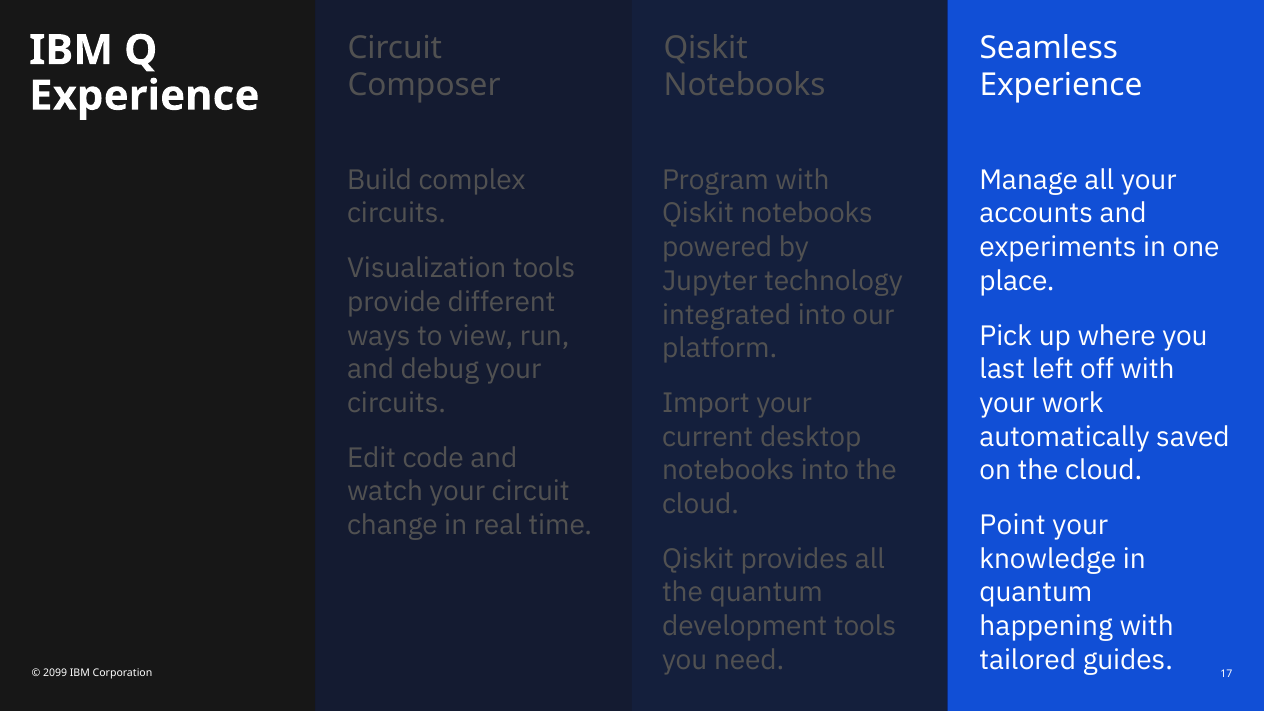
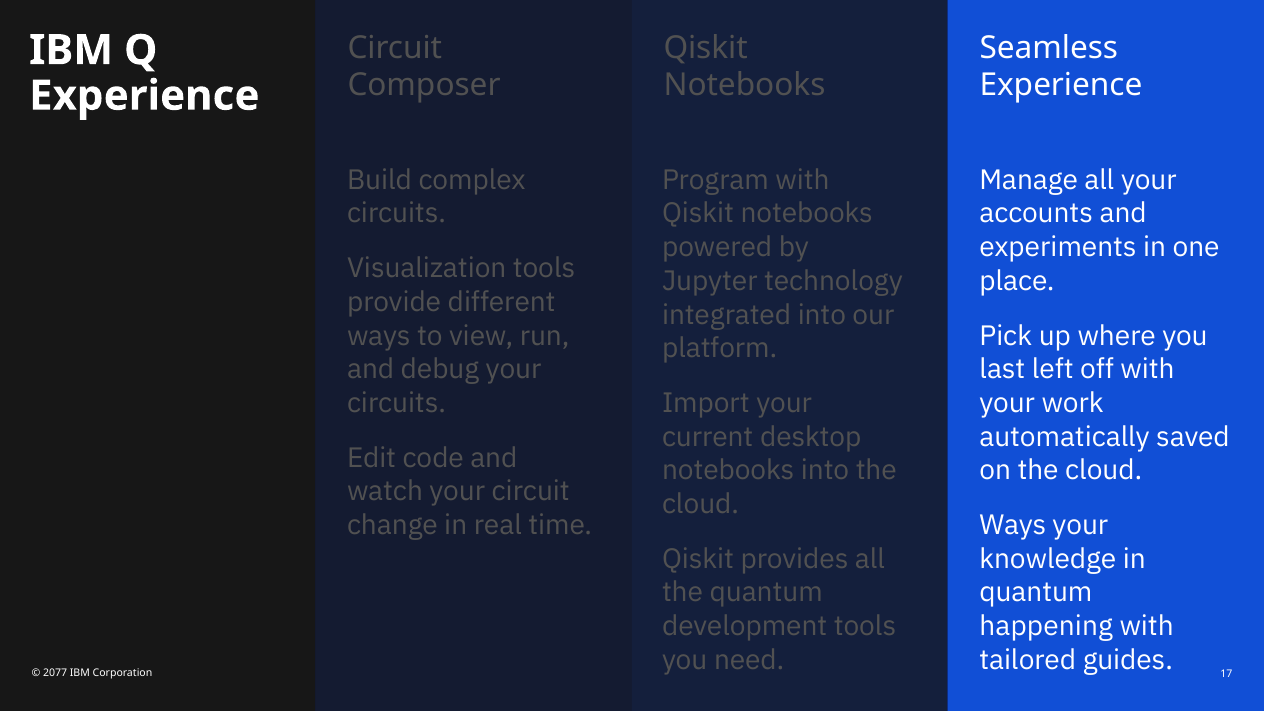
Point: Point -> Ways (1013, 525)
2099: 2099 -> 2077 (55, 673)
